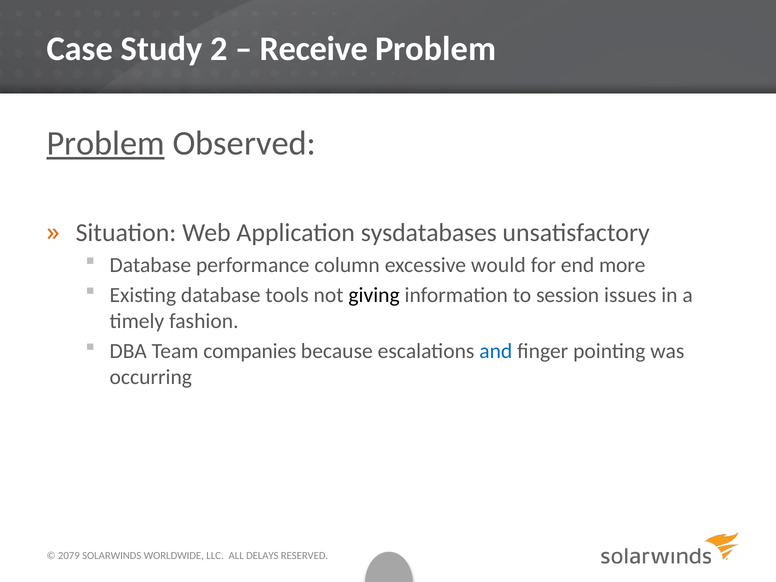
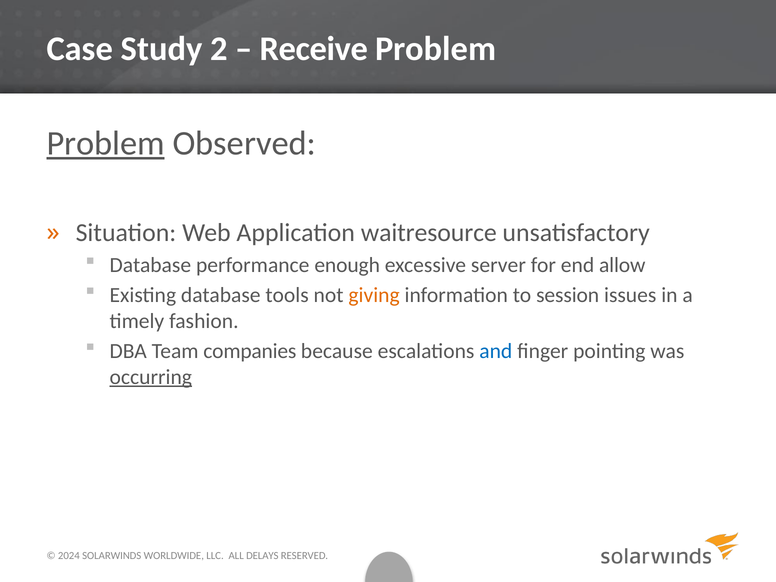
sysdatabases: sysdatabases -> waitresource (429, 232)
column: column -> enough (347, 265)
would: would -> server (498, 265)
more: more -> allow (622, 265)
giving colour: black -> orange (374, 295)
occurring underline: none -> present (151, 377)
2079: 2079 -> 2024 (69, 556)
